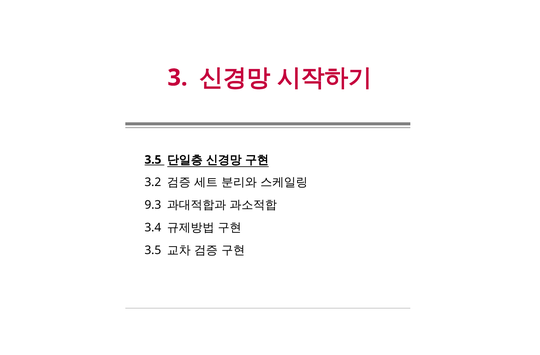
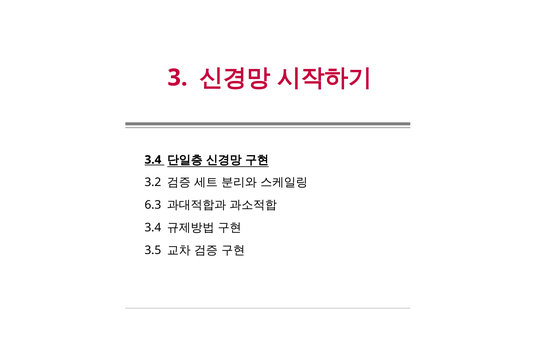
3.5: 3.5 -> 3.4 (153, 160)
9.3: 9.3 -> 6.3 (153, 205)
